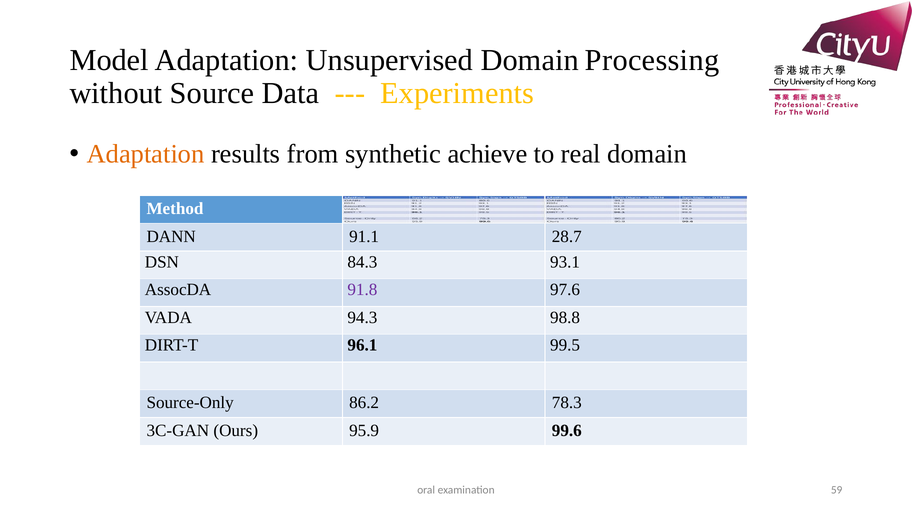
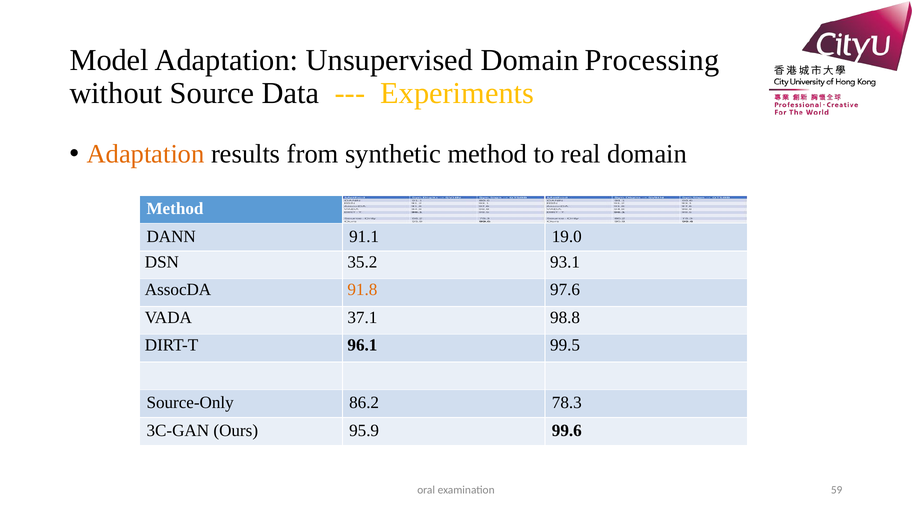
synthetic achieve: achieve -> method (487, 154)
28.7: 28.7 -> 19.0 (567, 236)
84.3: 84.3 -> 35.2 (362, 262)
91.8 colour: purple -> orange (362, 290)
94.3: 94.3 -> 37.1 (362, 317)
